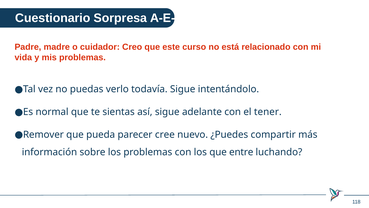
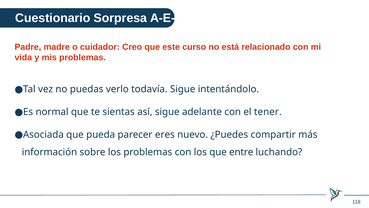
Remover: Remover -> Asociada (43, 134)
cree: cree -> eres (165, 134)
